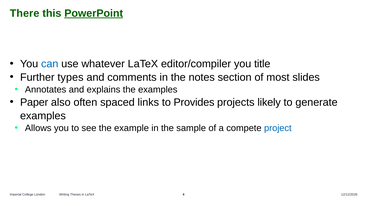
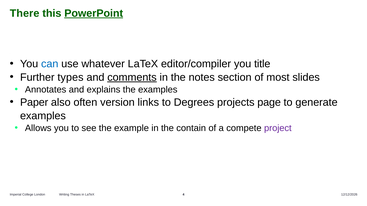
comments underline: none -> present (132, 77)
spaced: spaced -> version (117, 103)
Provides: Provides -> Degrees (194, 103)
likely: likely -> page (269, 103)
sample: sample -> contain (191, 128)
project colour: blue -> purple (278, 128)
